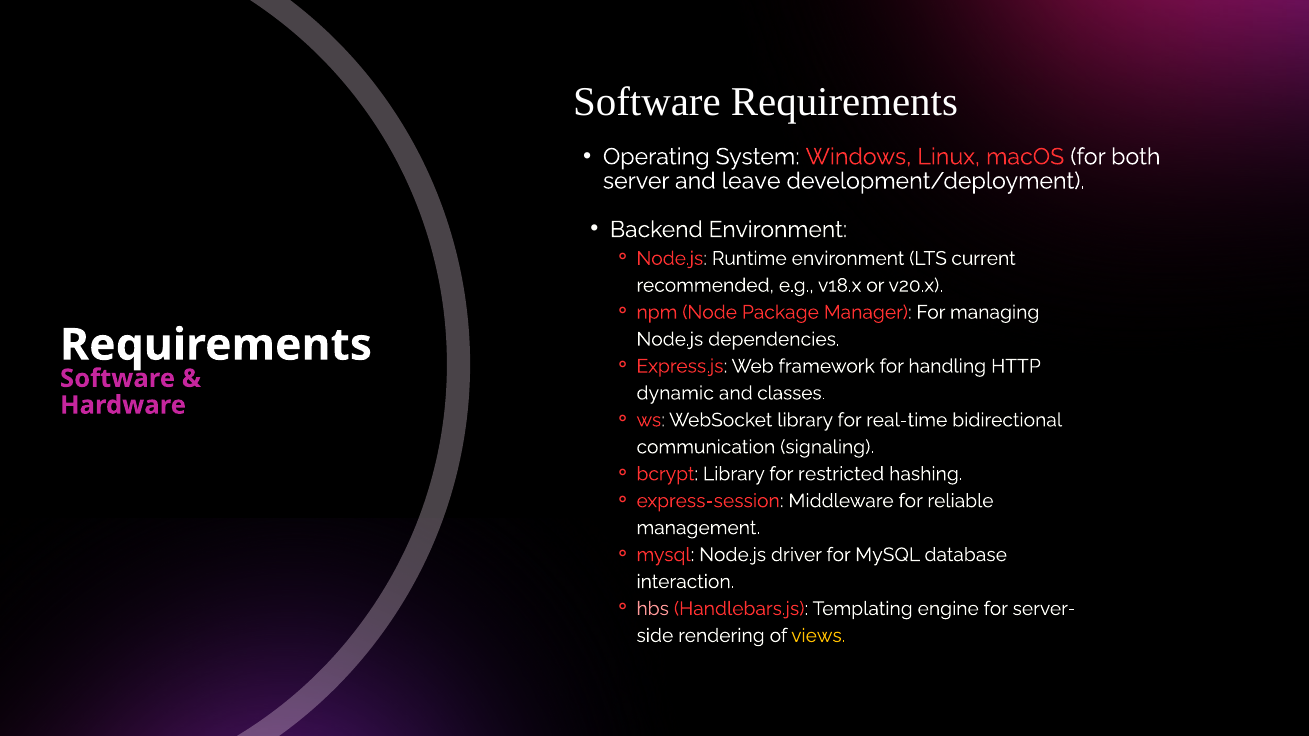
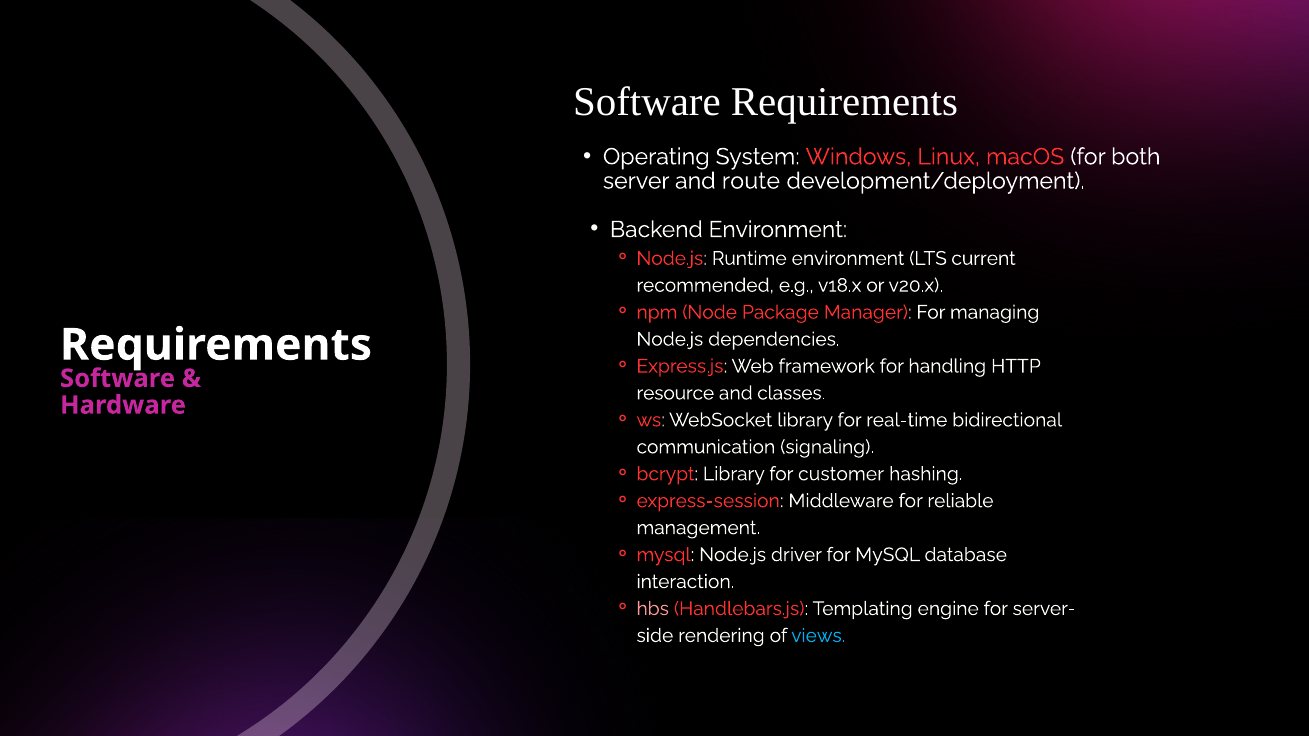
leave: leave -> route (751, 181)
dynamic: dynamic -> resource (675, 393)
restricted: restricted -> customer (841, 474)
views colour: yellow -> light blue (818, 636)
